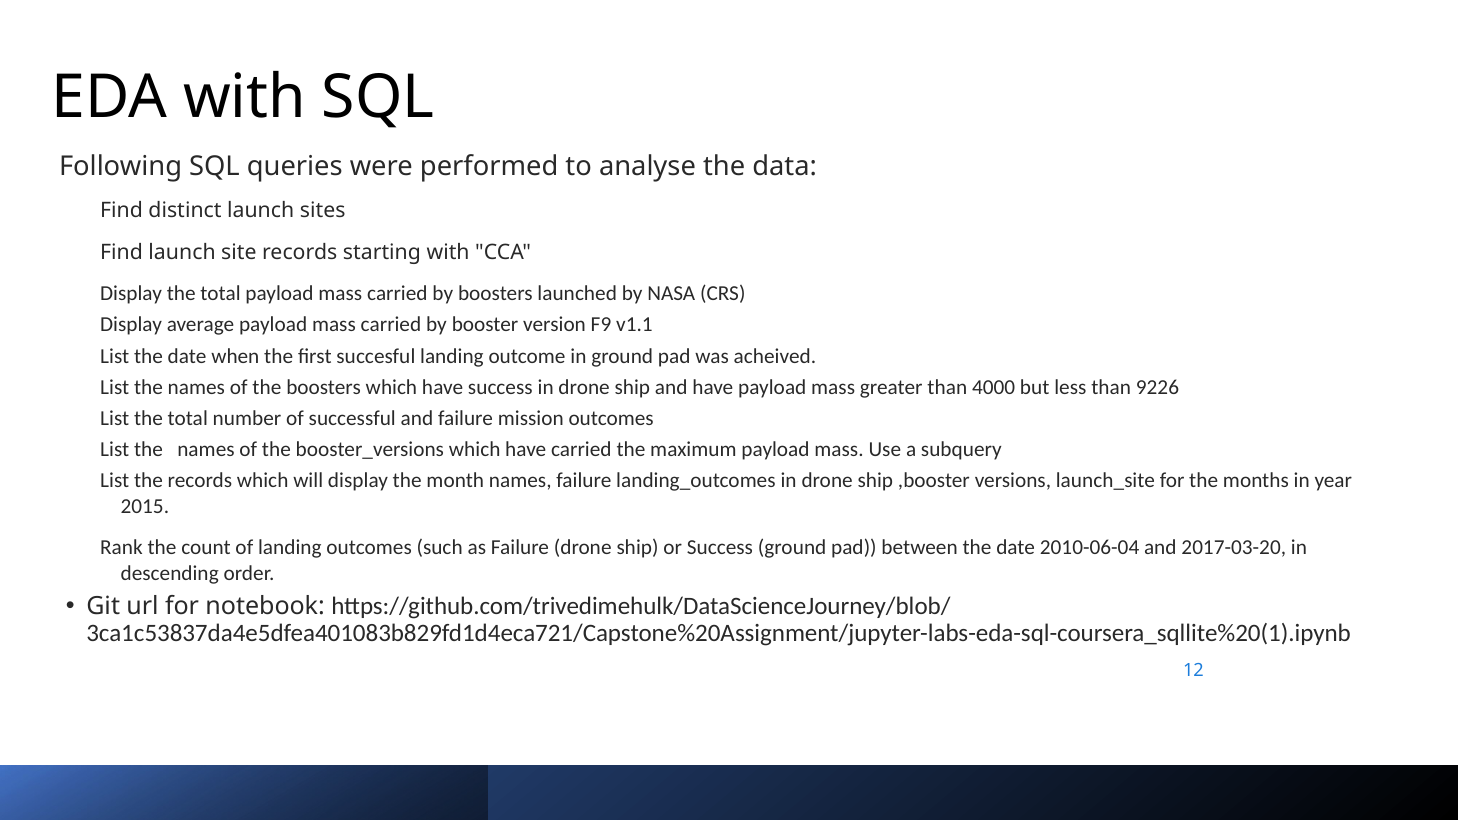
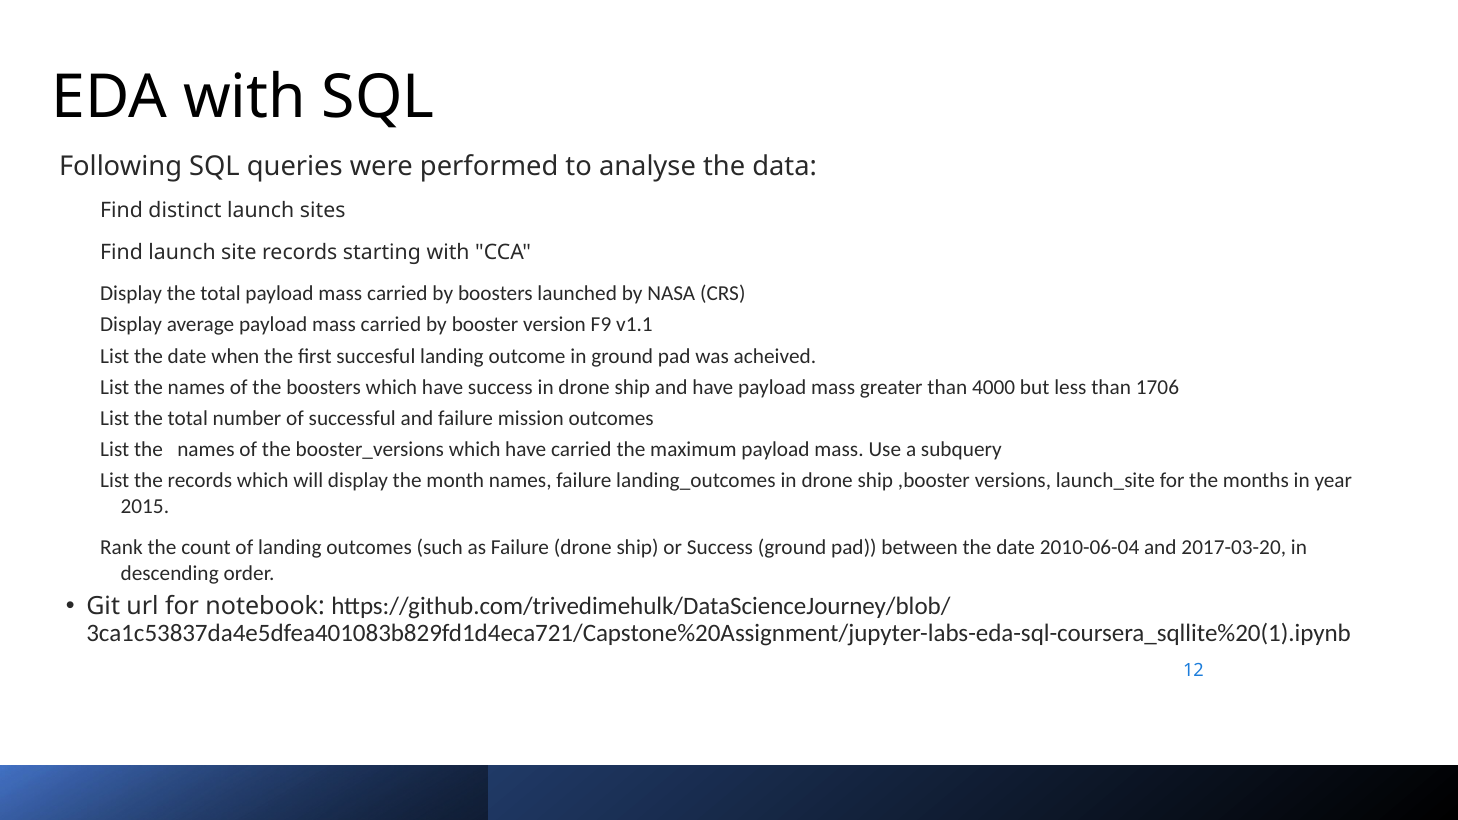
9226: 9226 -> 1706 (1157, 387)
